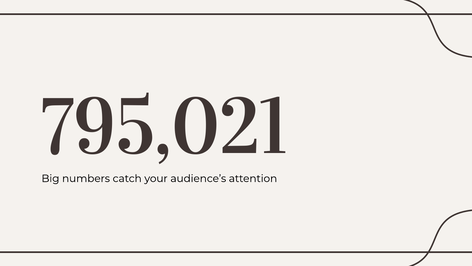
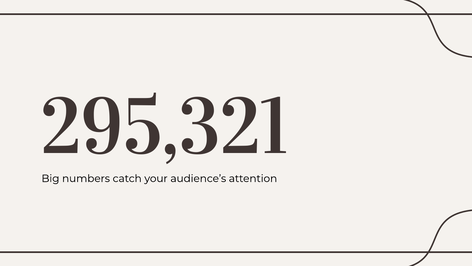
795,021: 795,021 -> 295,321 (164, 127)
